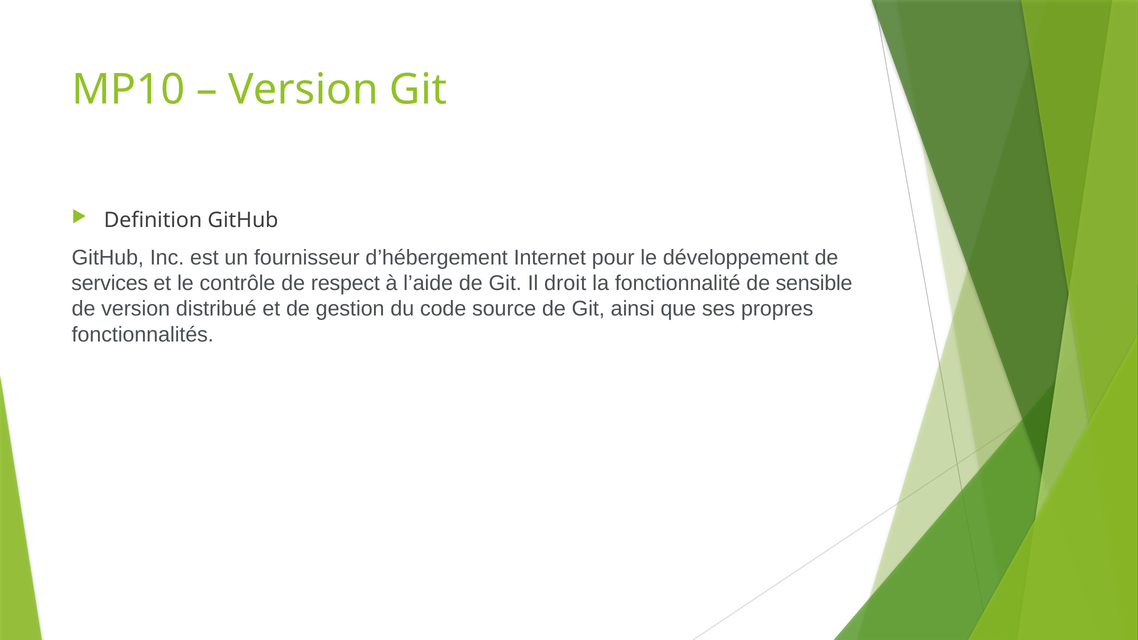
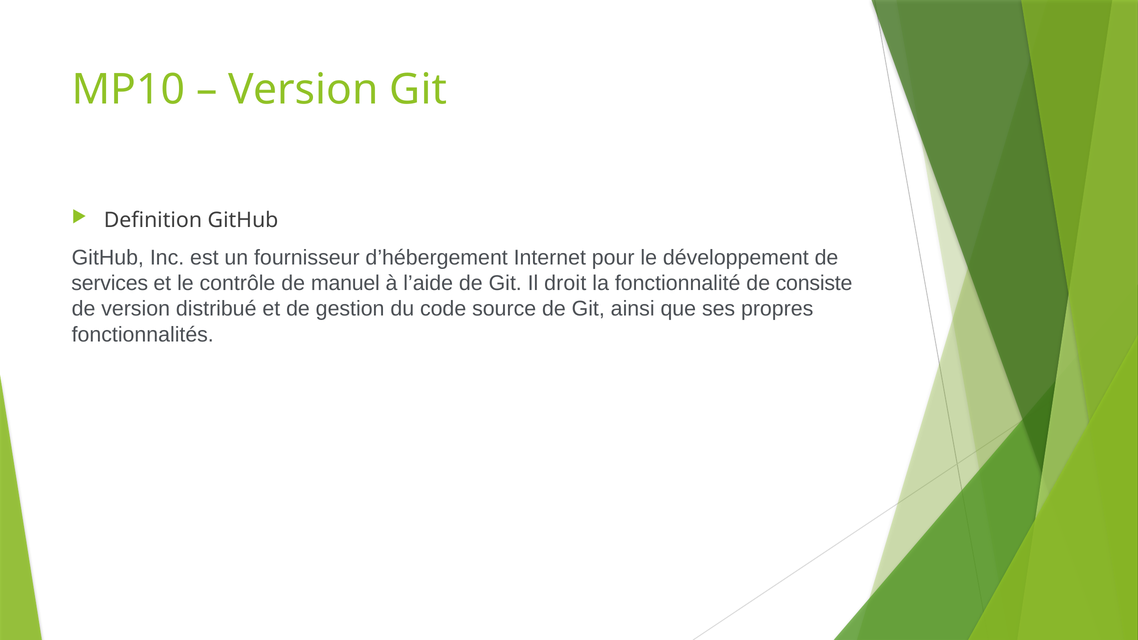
respect: respect -> manuel (345, 283)
sensible: sensible -> consiste (814, 283)
